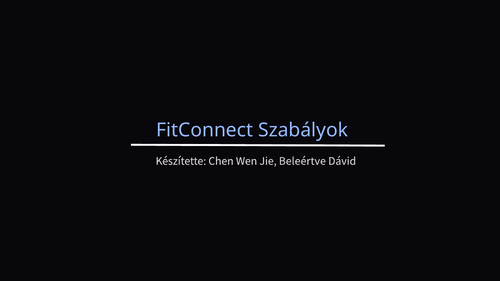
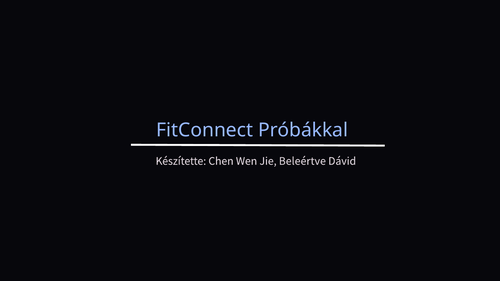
Szabályok: Szabályok -> Próbákkal (303, 130)
